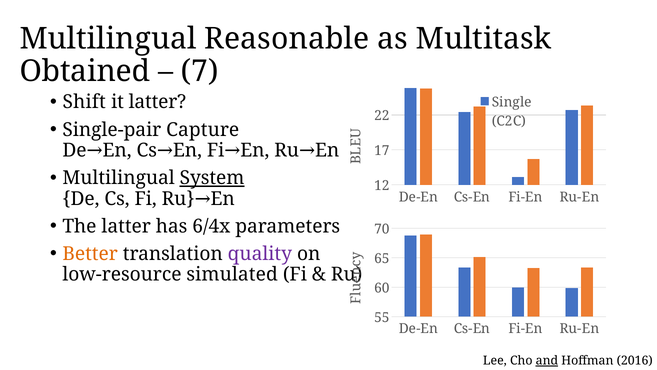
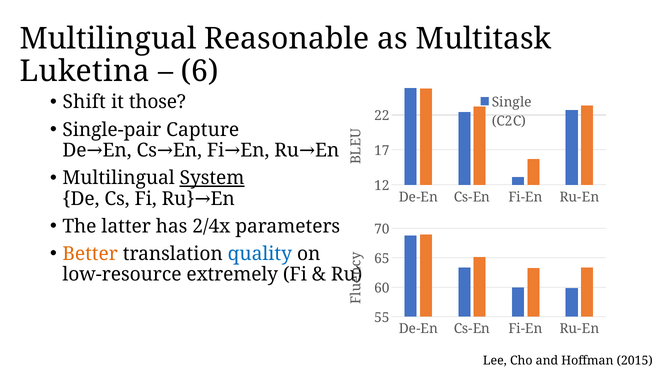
Obtained: Obtained -> Luketina (85, 71)
7: 7 -> 6 (200, 71)
it latter: latter -> those (157, 102)
6/4x: 6/4x -> 2/4x (211, 226)
quality colour: purple -> blue (260, 254)
simulated: simulated -> extremely (232, 274)
and underline: present -> none (547, 360)
2016: 2016 -> 2015 (635, 360)
